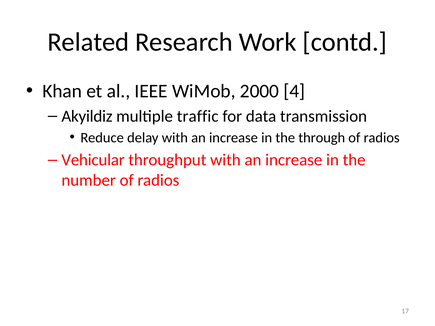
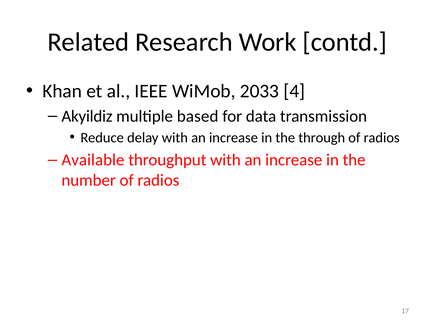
2000: 2000 -> 2033 (259, 91)
traffic: traffic -> based (198, 116)
Vehicular: Vehicular -> Available (93, 160)
